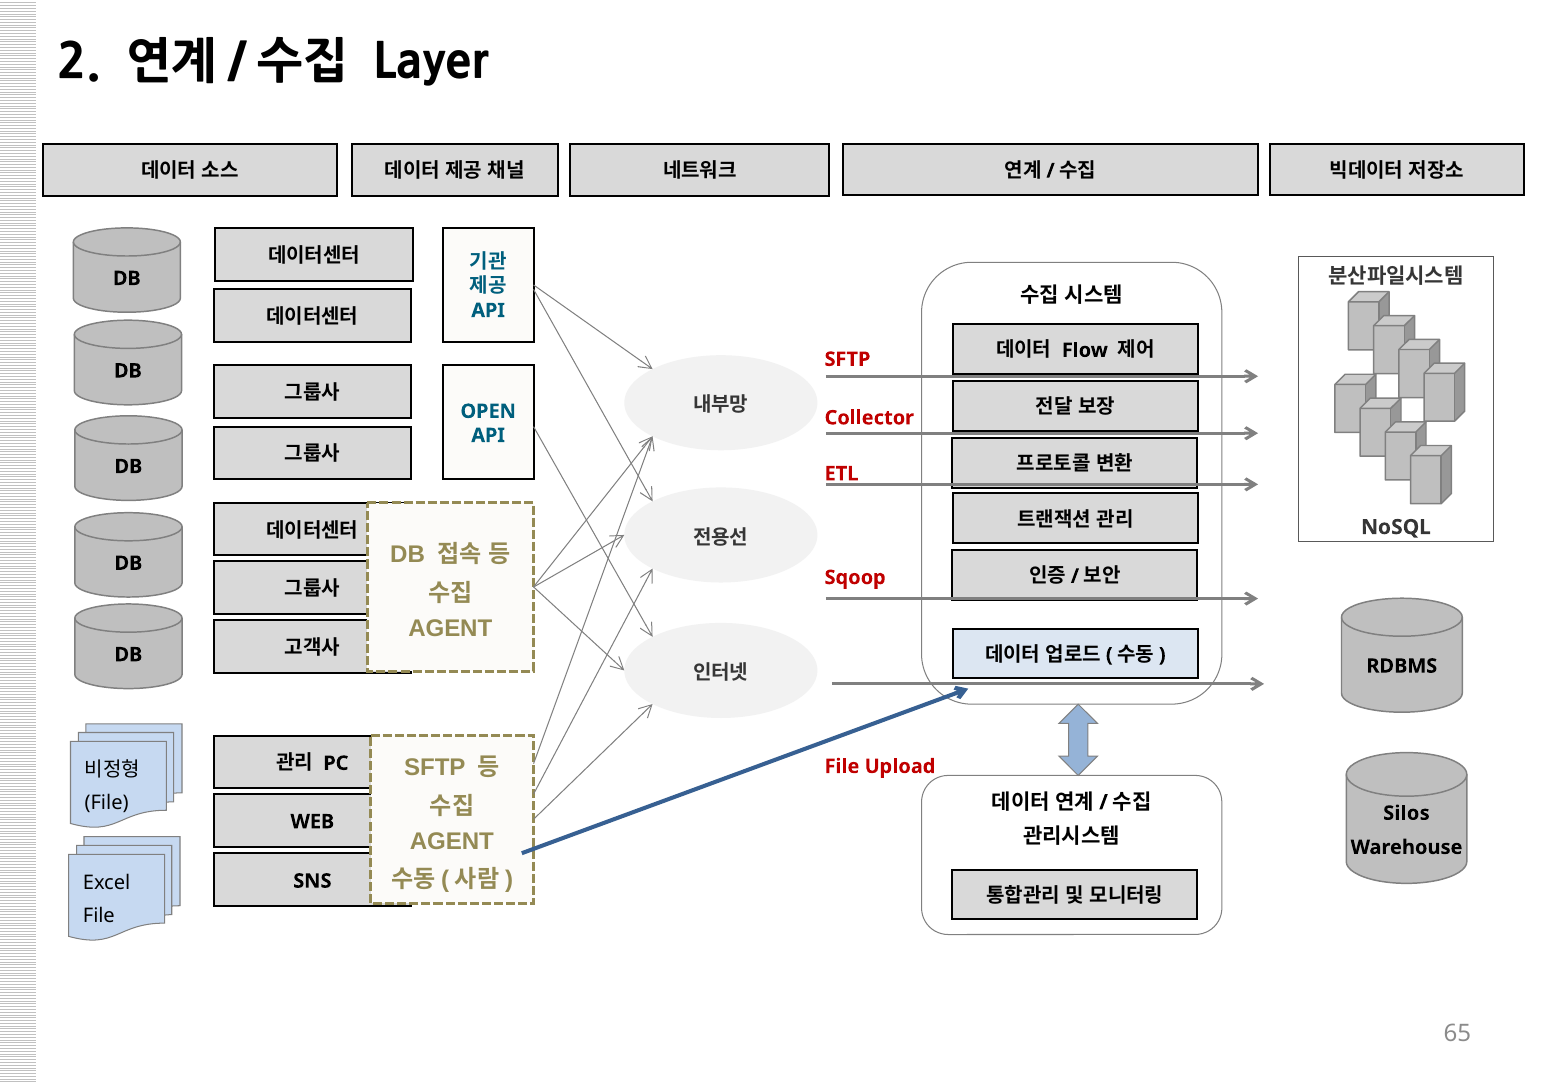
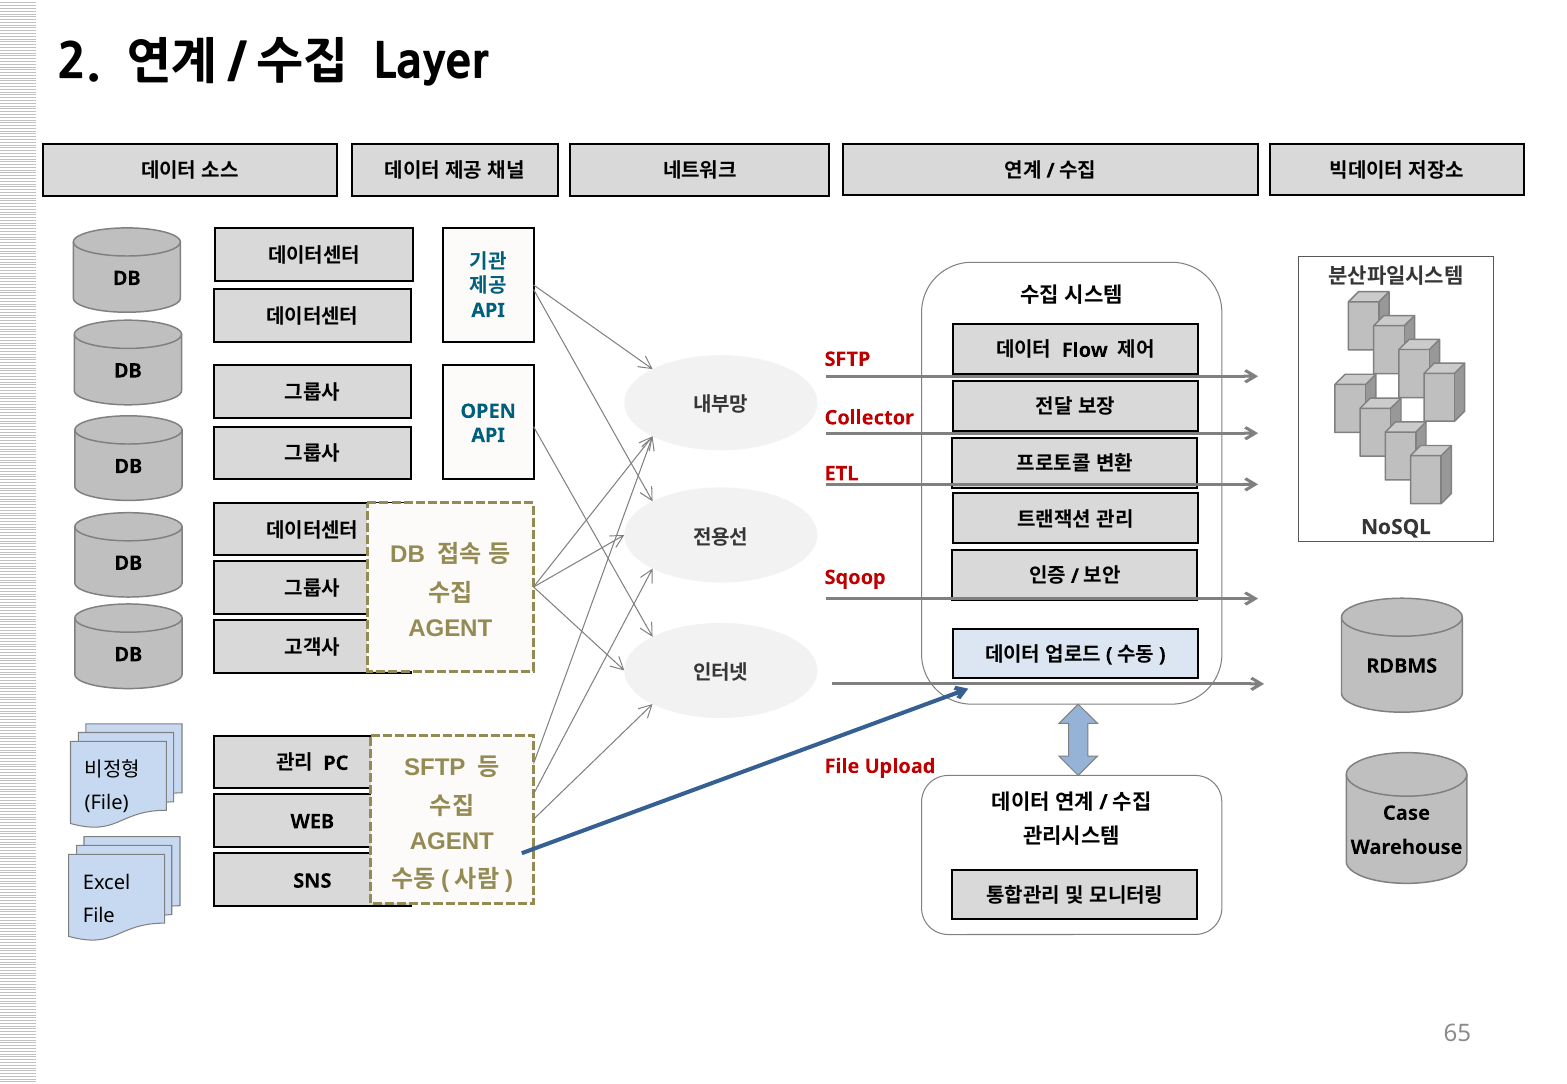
Silos: Silos -> Case (1406, 814)
